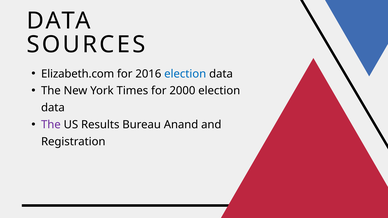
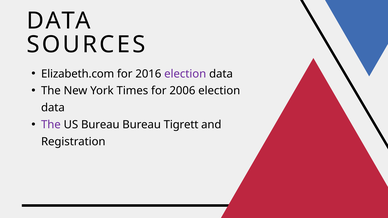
election colour: blue -> purple (185, 74)
2000: 2000 -> 2006 (182, 91)
US Results: Results -> Bureau (100, 125)
Anand: Anand -> Tigrett (181, 125)
